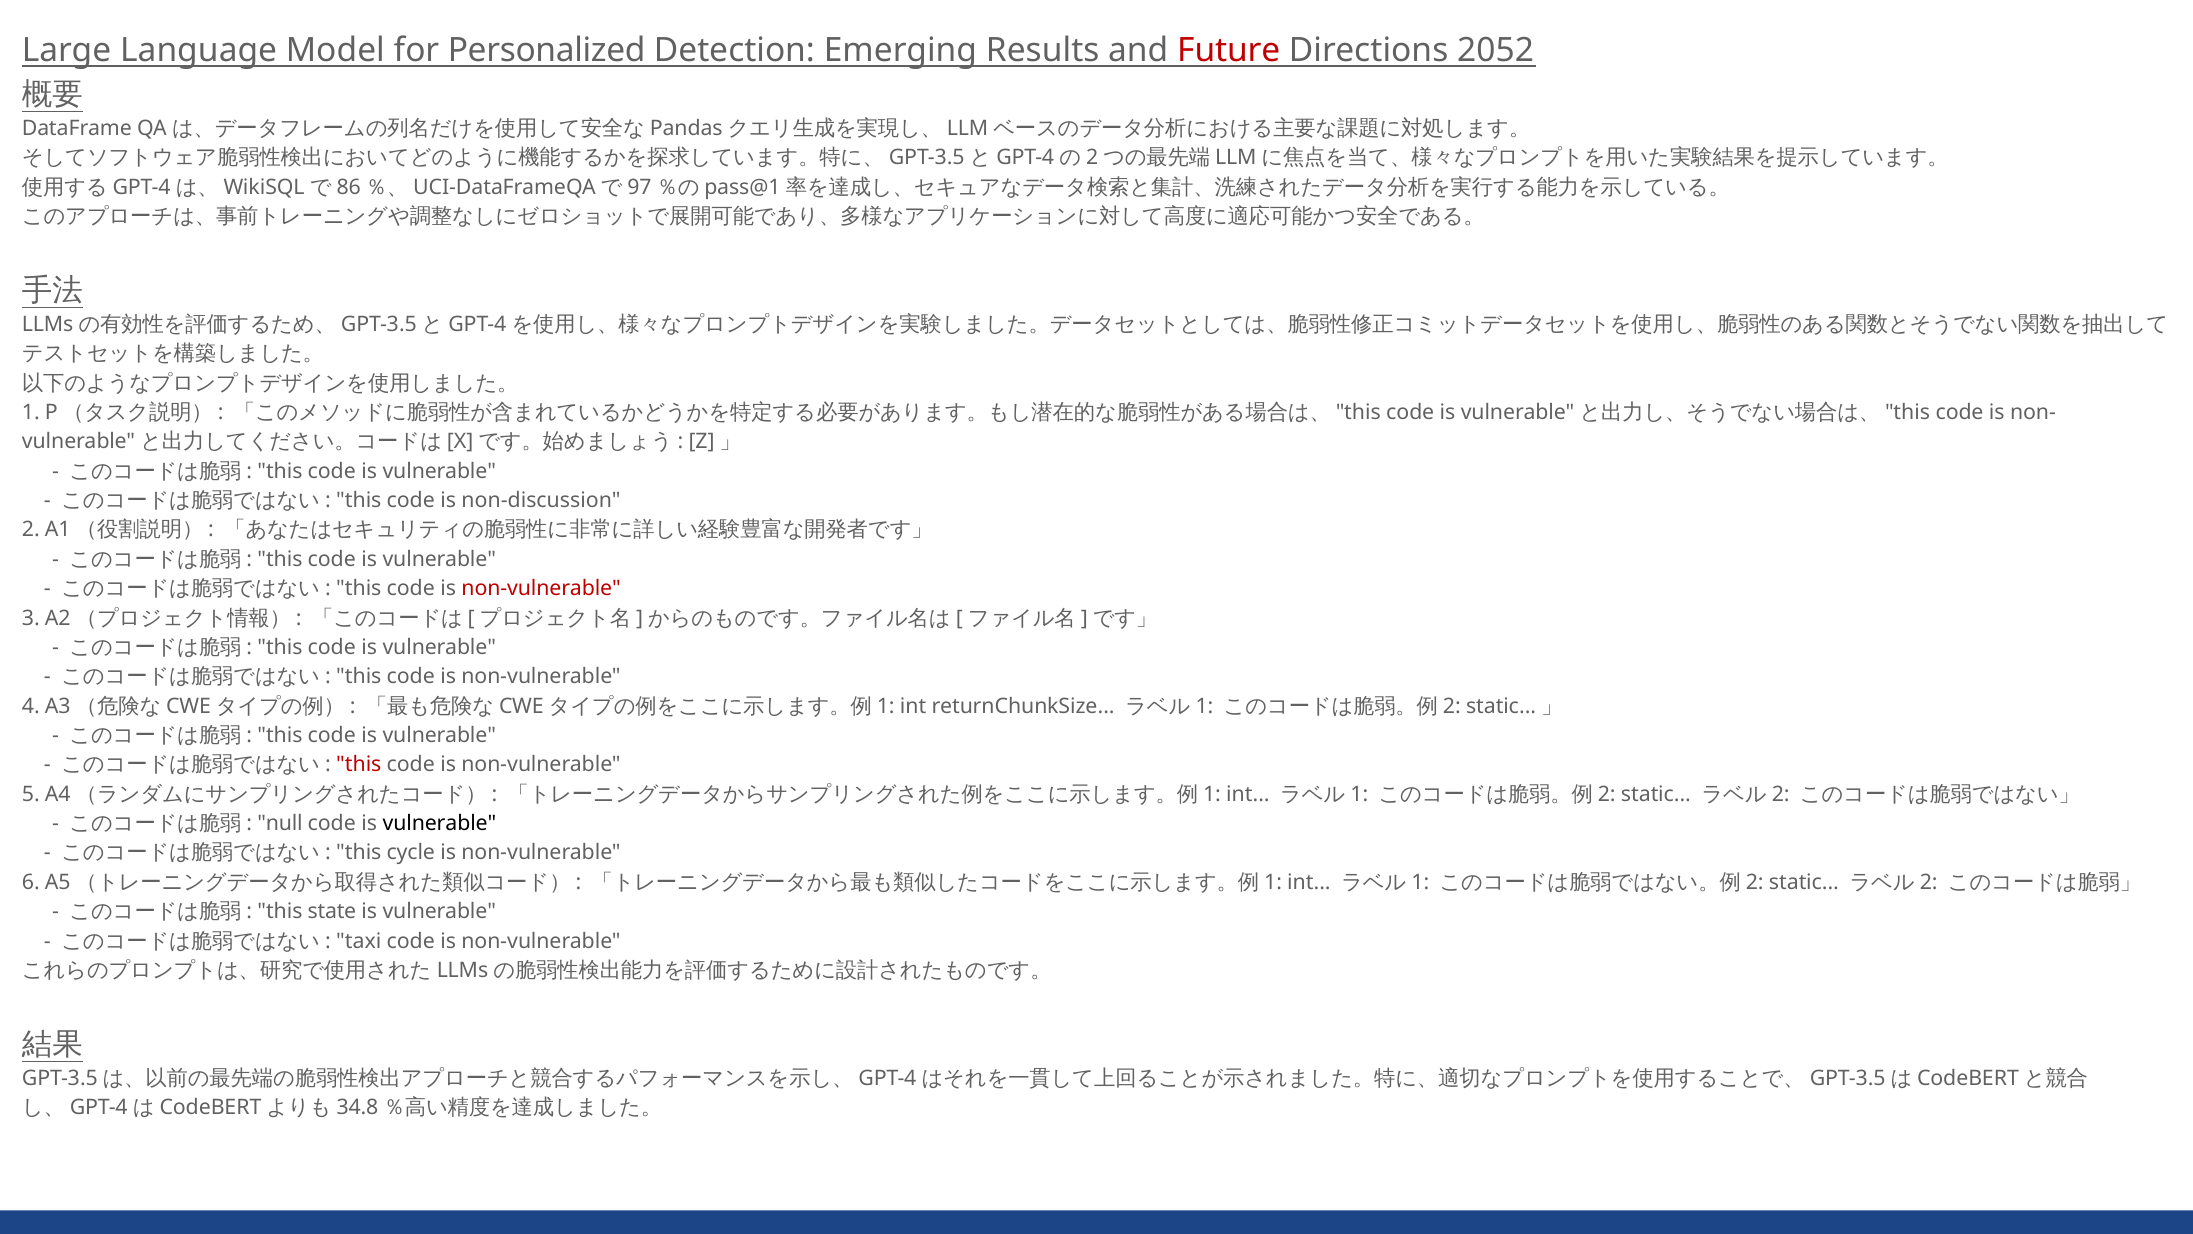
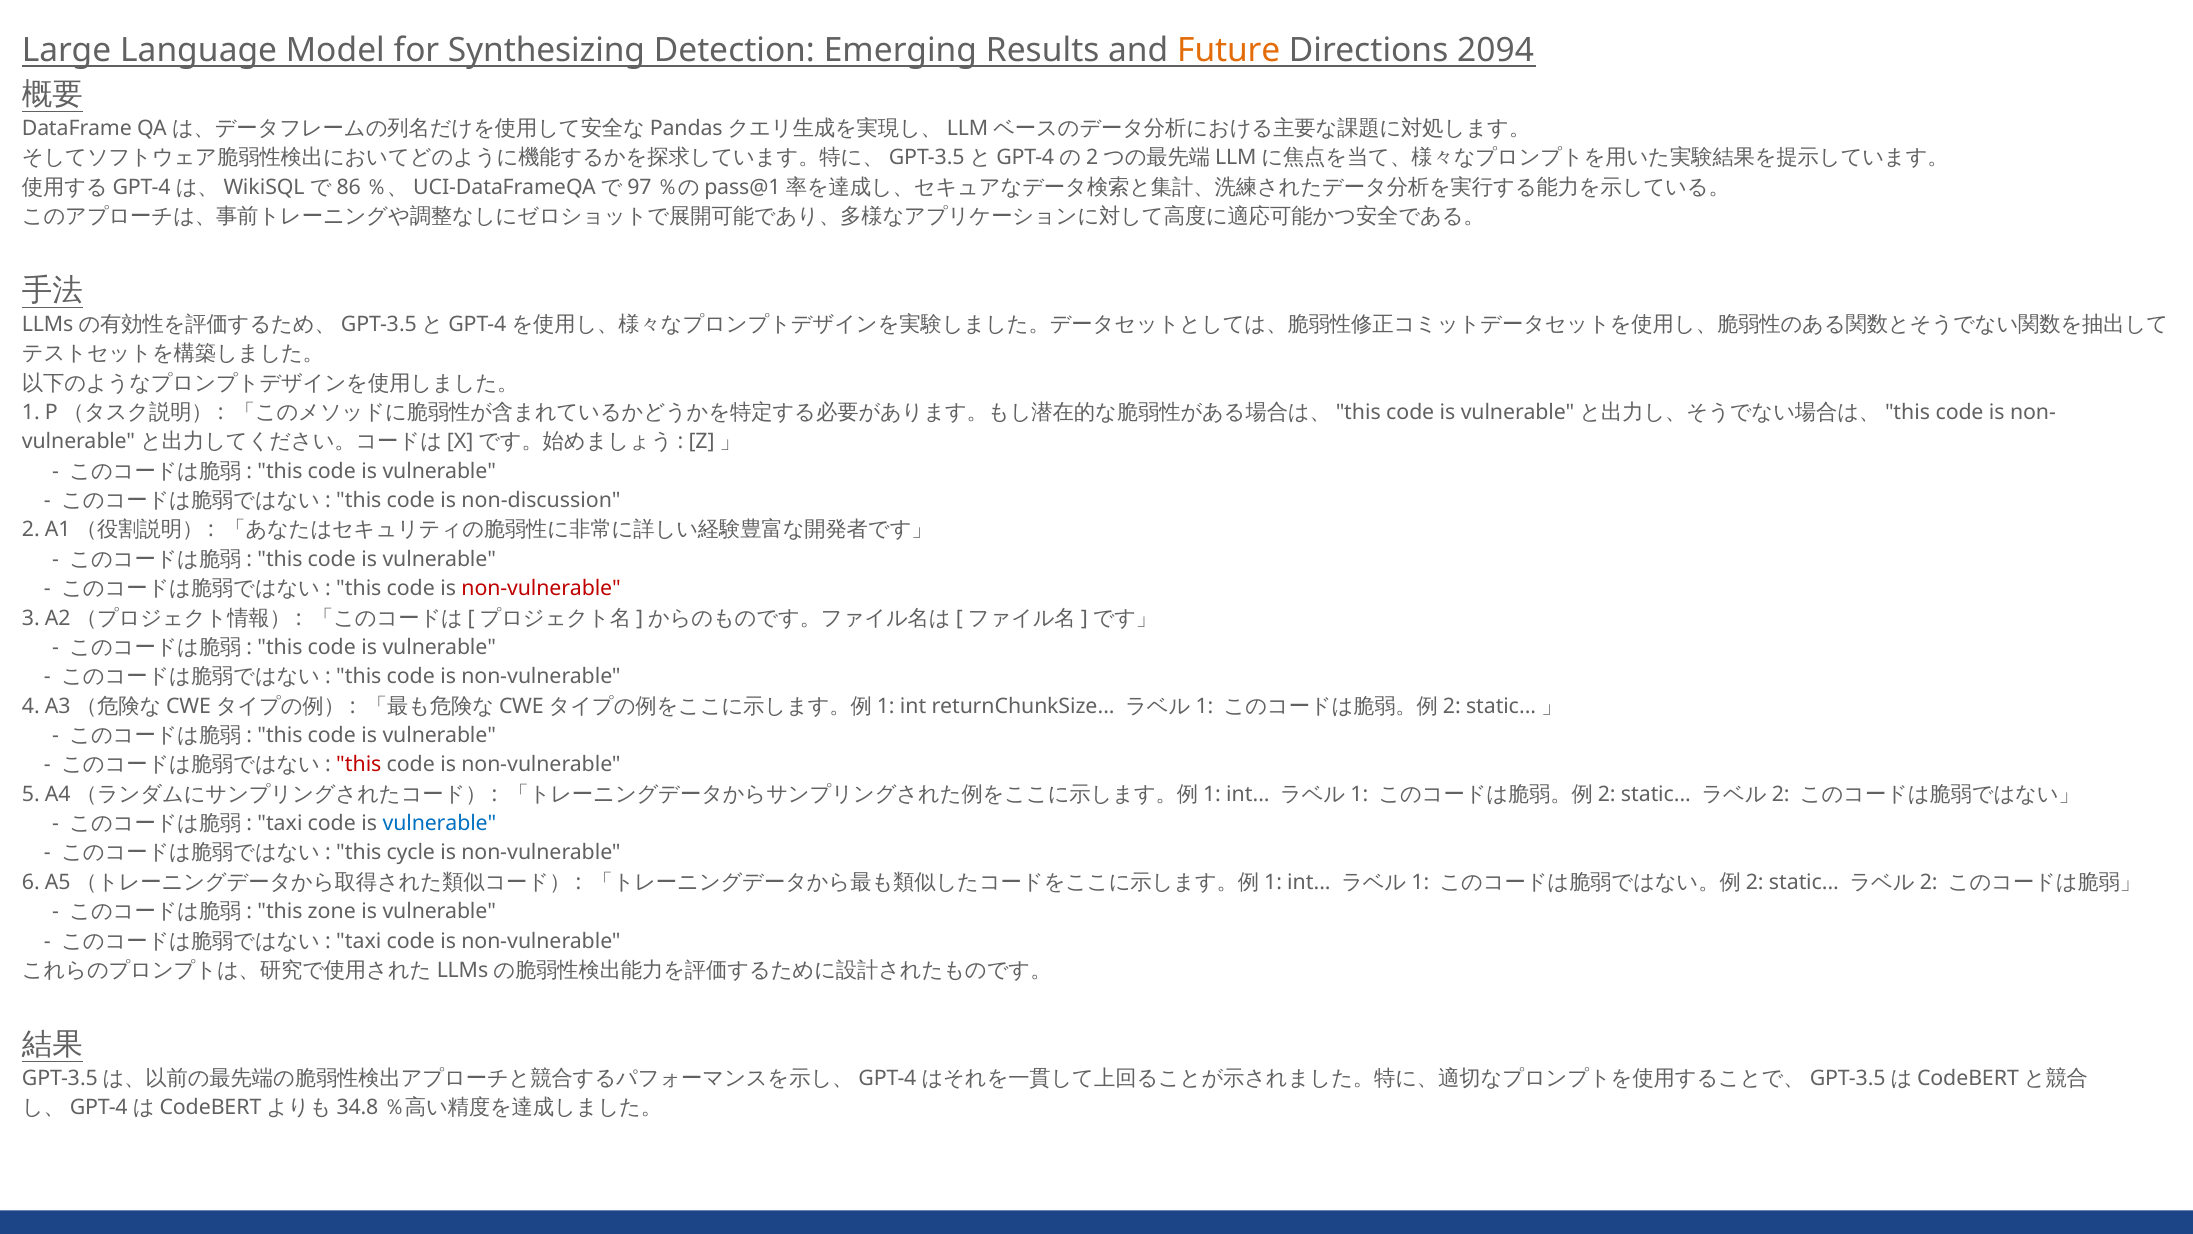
Personalized: Personalized -> Synthesizing (547, 50)
Future colour: red -> orange (1229, 50)
2052: 2052 -> 2094 (1496, 50)
null: null -> taxi (280, 823)
vulnerable colour: black -> blue (439, 823)
state: state -> zone (332, 911)
